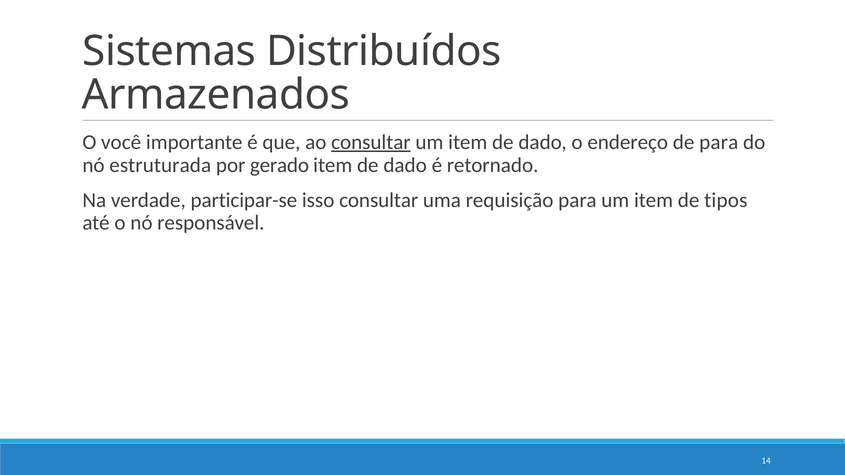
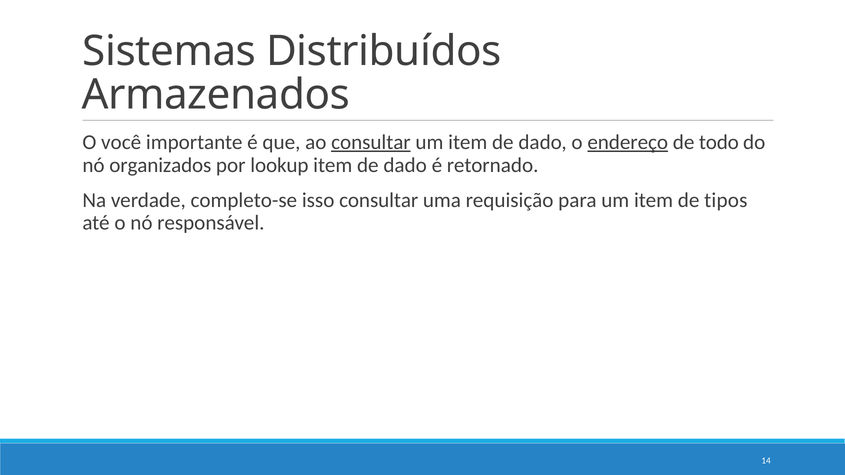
endereço underline: none -> present (628, 142)
de para: para -> todo (719, 142)
estruturada: estruturada -> organizados (160, 165)
gerado: gerado -> lookup (279, 165)
participar-se: participar-se -> completo-se (244, 200)
